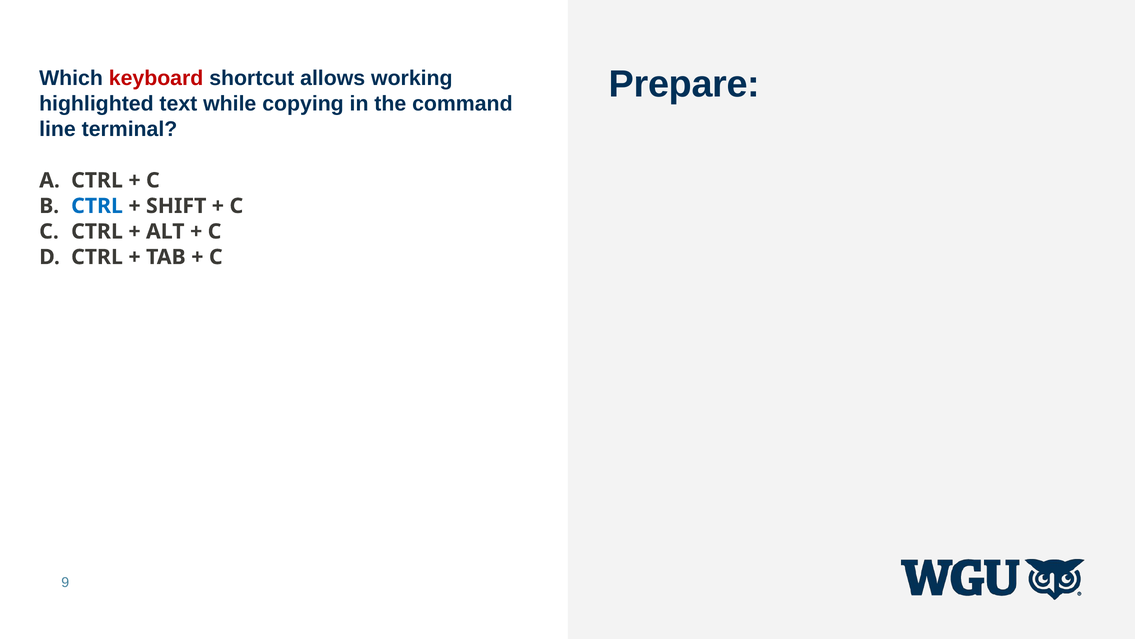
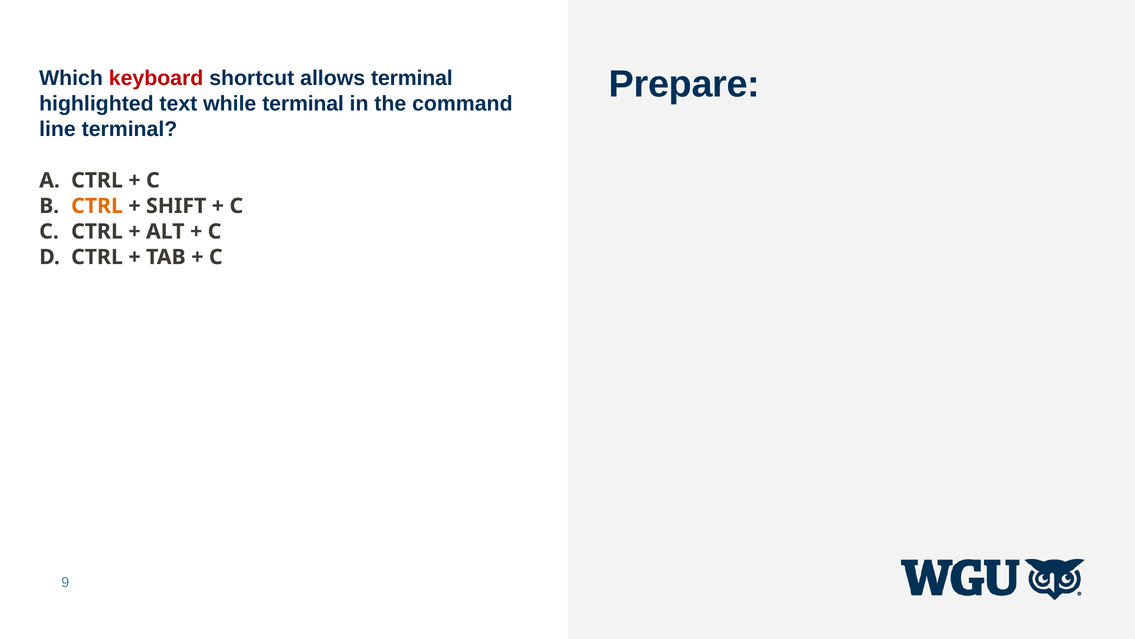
allows working: working -> terminal (412, 78)
while copying: copying -> terminal (303, 104)
CTRL colour: blue -> orange (97, 206)
